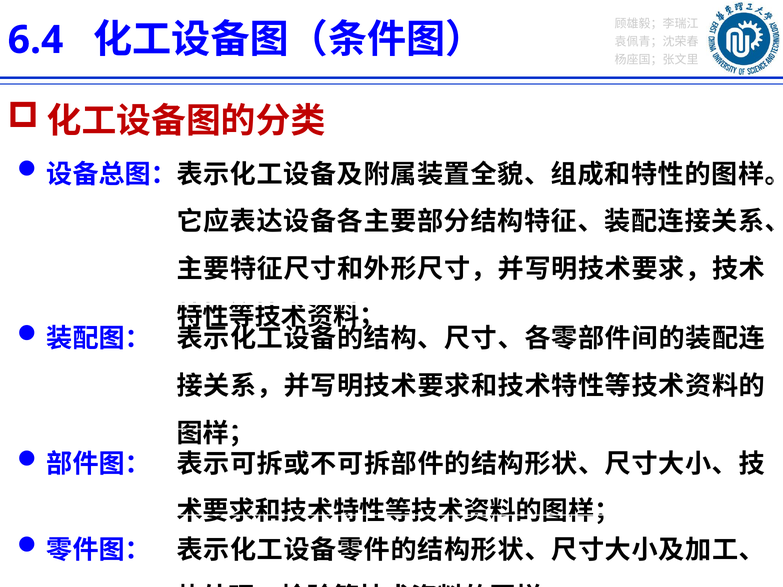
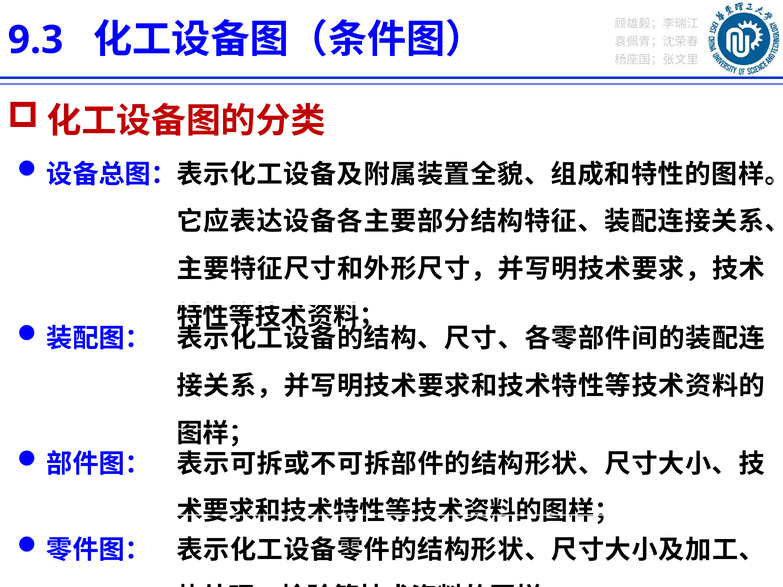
6.4: 6.4 -> 9.3 (36, 40)
